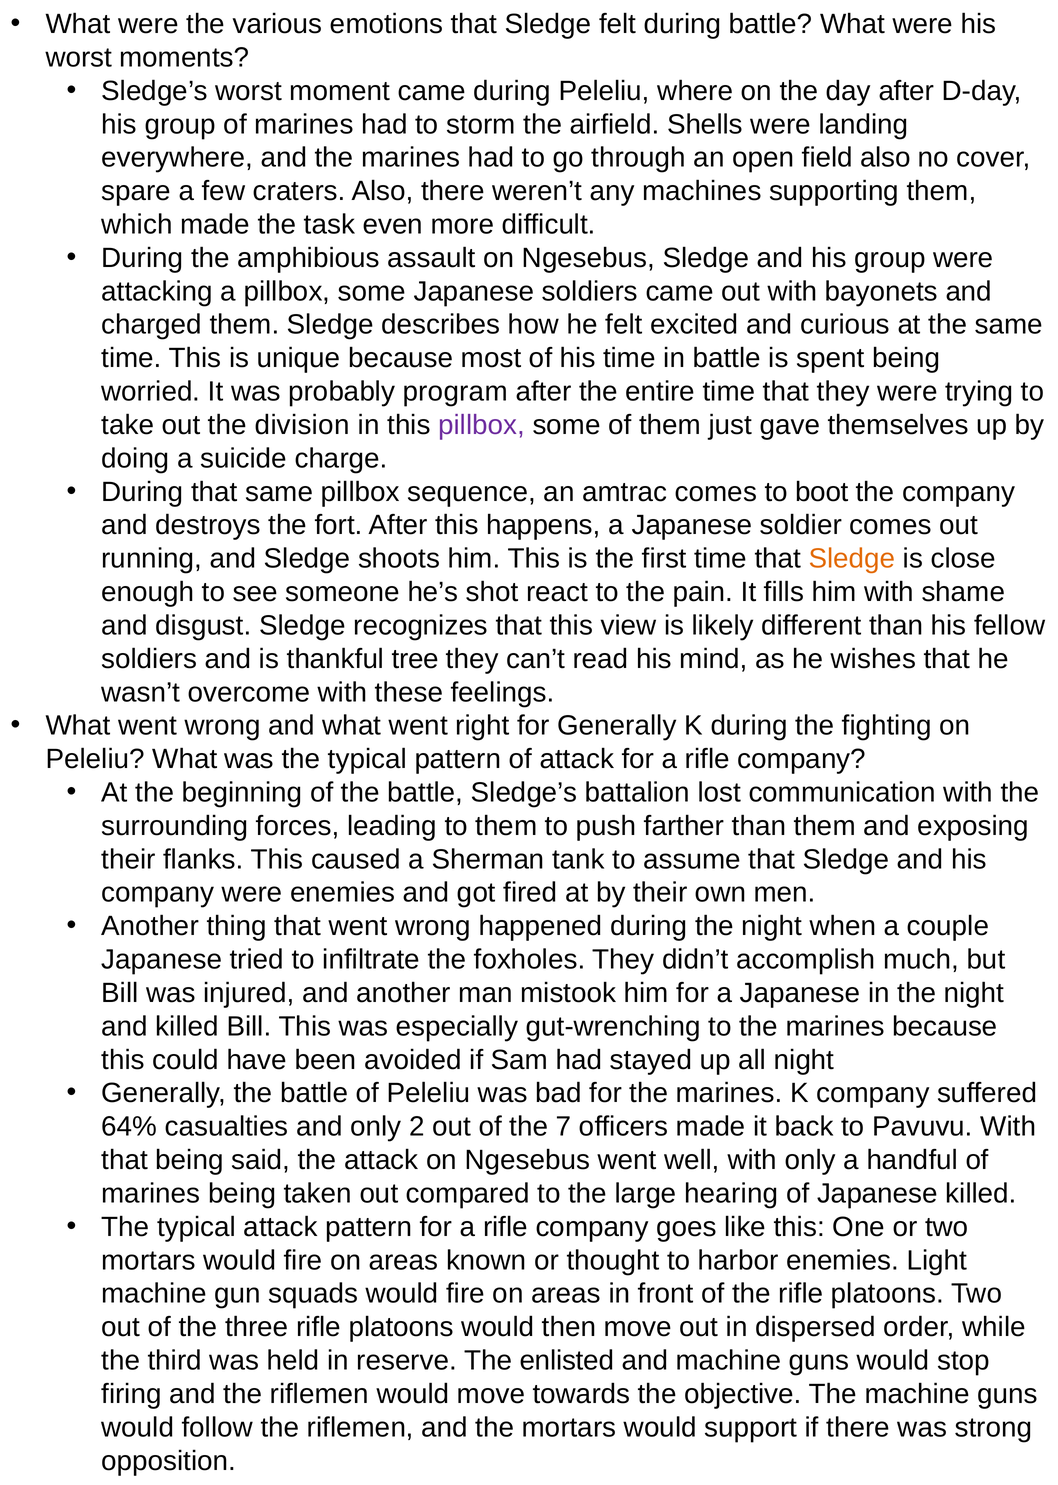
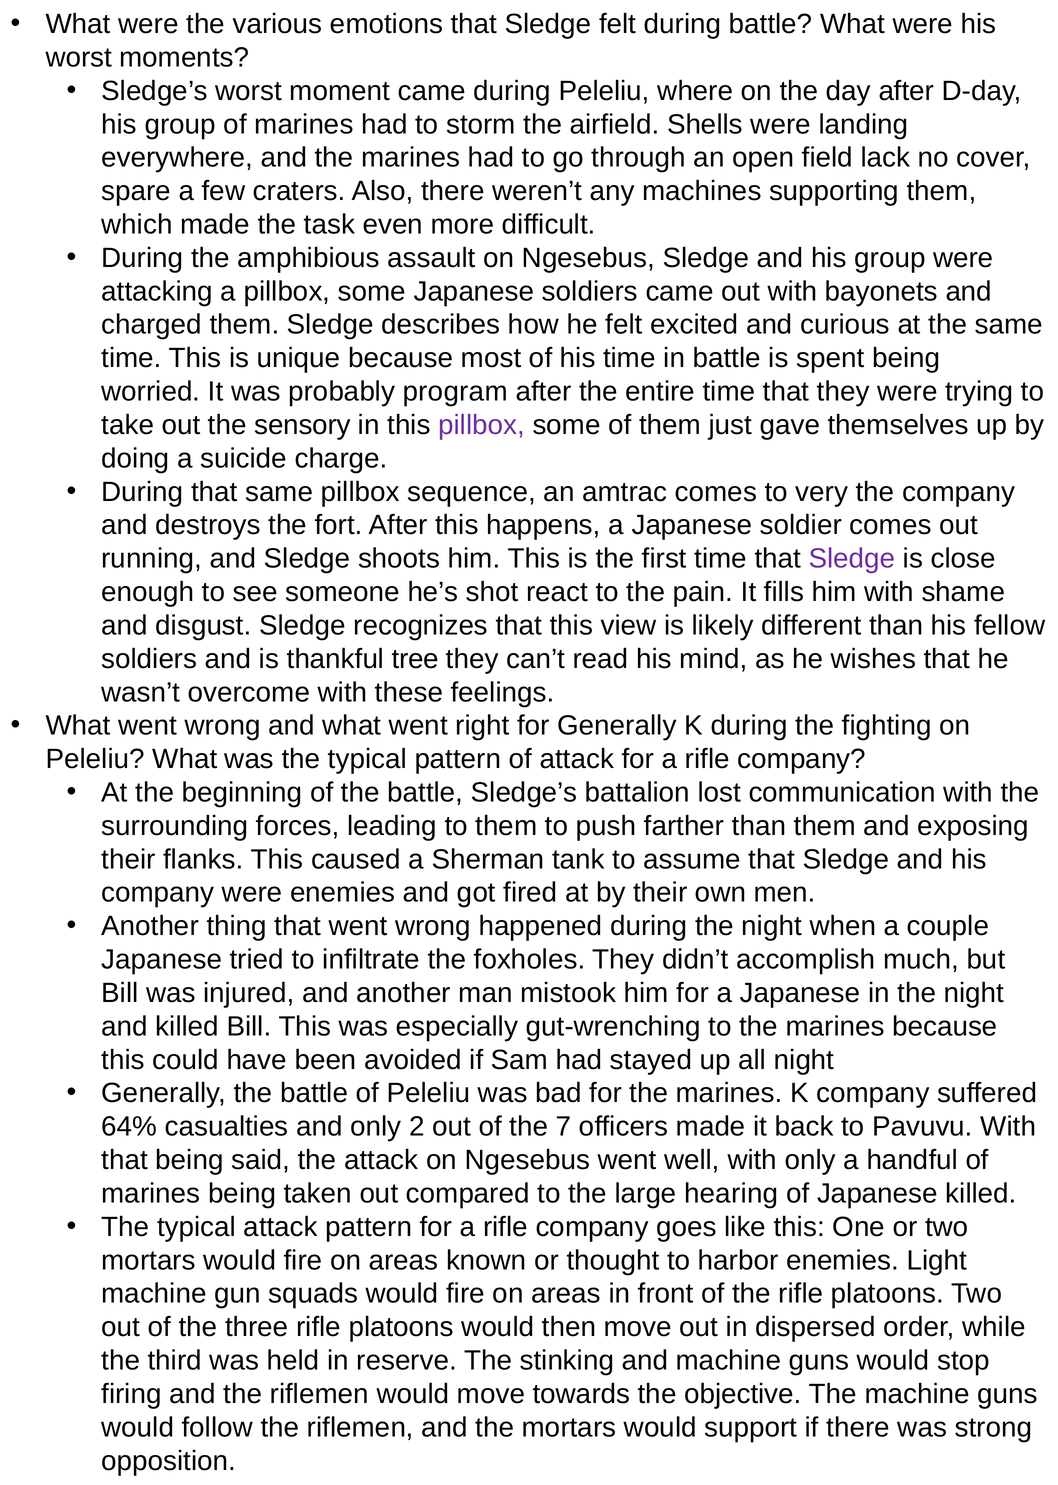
field also: also -> lack (885, 158)
division: division -> sensory (302, 425)
boot: boot -> very (822, 492)
Sledge colour: orange -> purple (852, 559)
enlisted: enlisted -> stinking (567, 1361)
